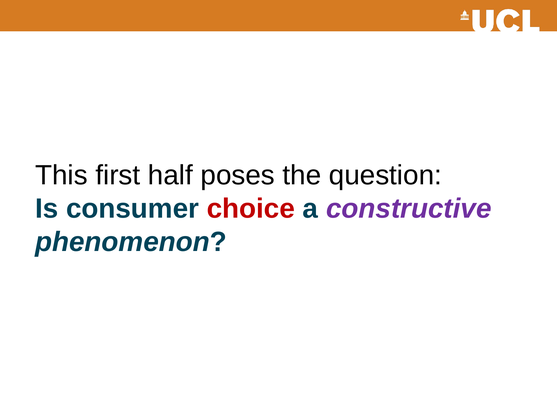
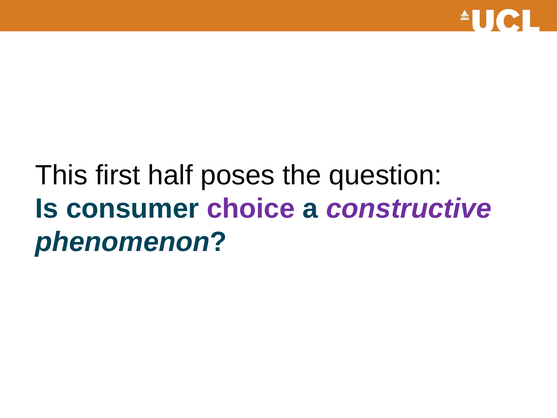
choice colour: red -> purple (251, 208)
